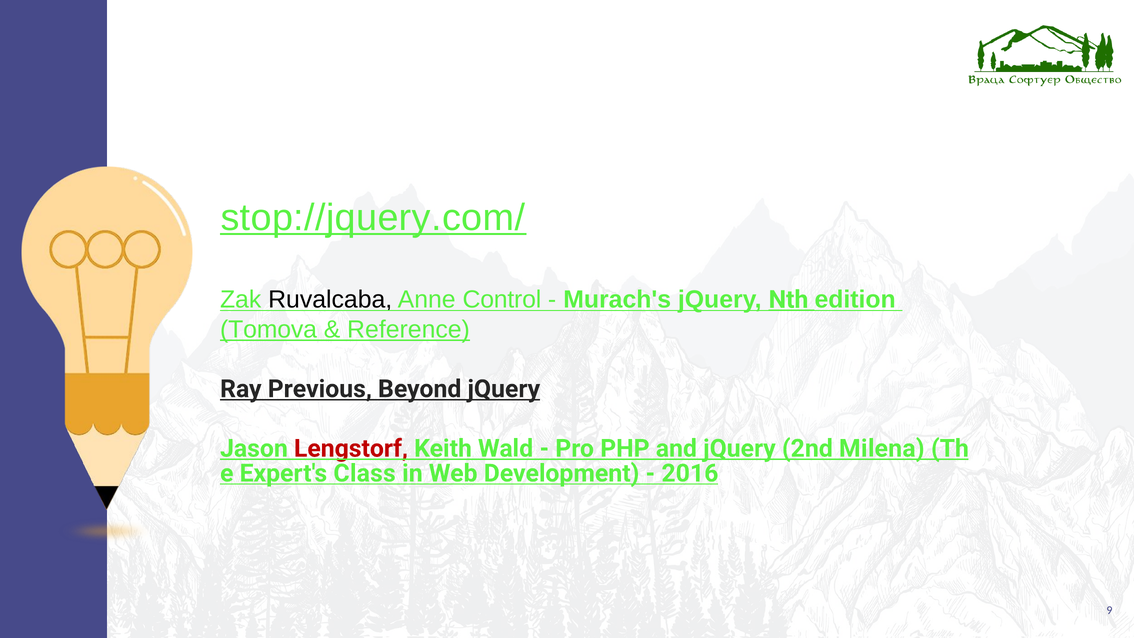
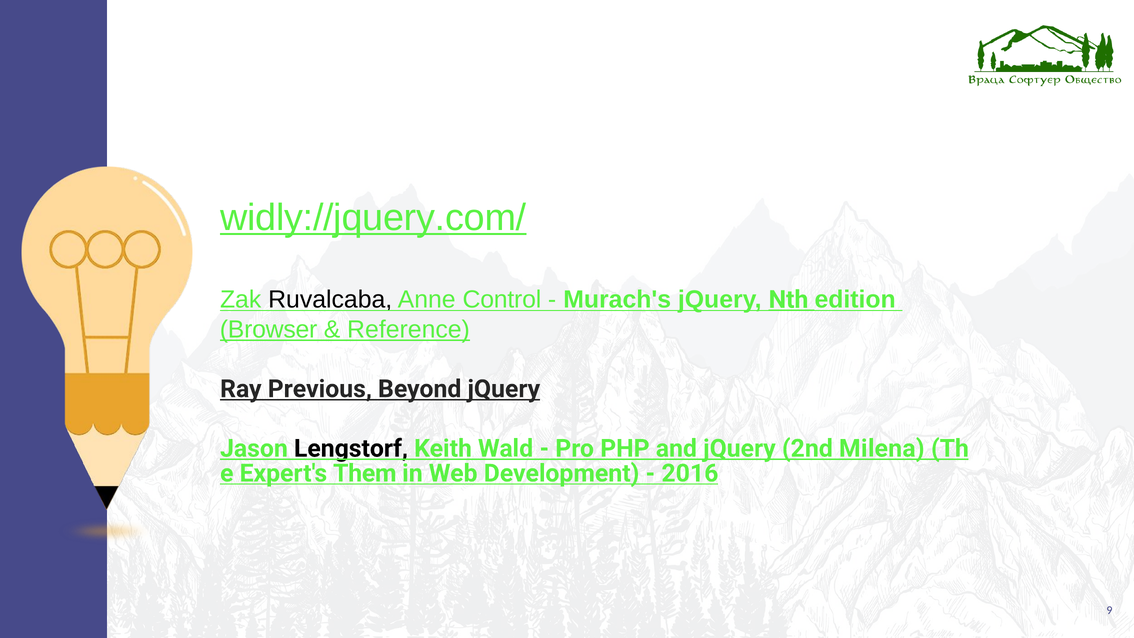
stop://jquery.com/: stop://jquery.com/ -> widly://jquery.com/ (373, 218)
Tomova: Tomova -> Browser (269, 329)
Lengstorf colour: red -> black (351, 448)
Class: Class -> Them (365, 473)
